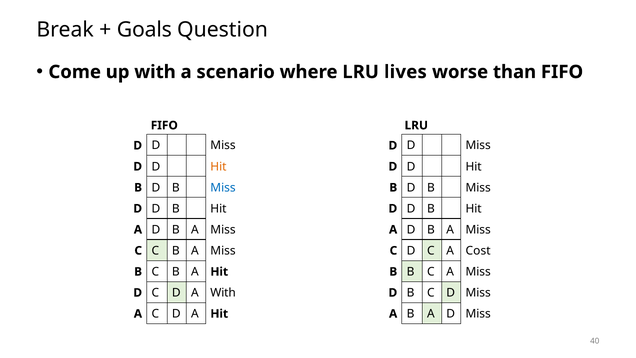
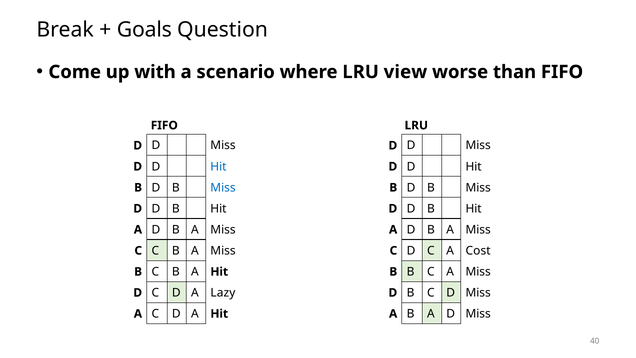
lives: lives -> view (405, 72)
Hit colour: orange -> blue (218, 166)
A With: With -> Lazy (223, 293)
